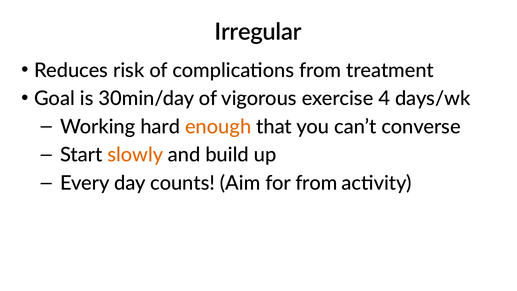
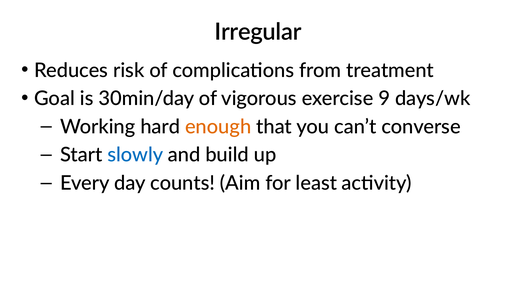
4: 4 -> 9 (384, 99)
slowly colour: orange -> blue (135, 155)
for from: from -> least (316, 183)
